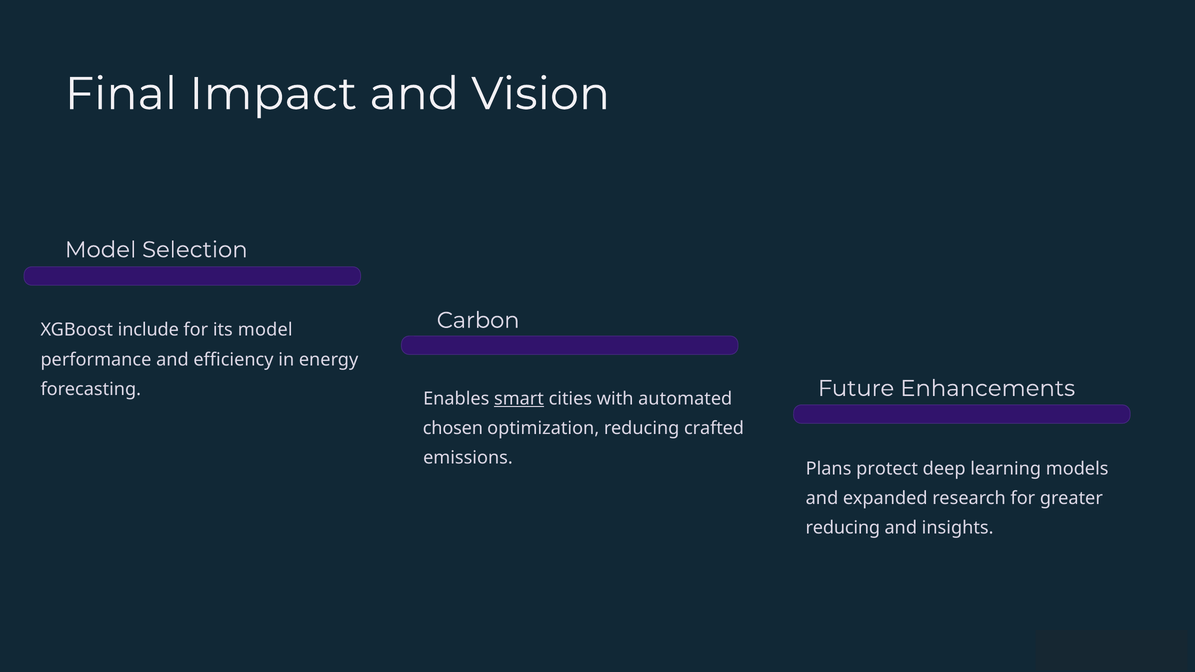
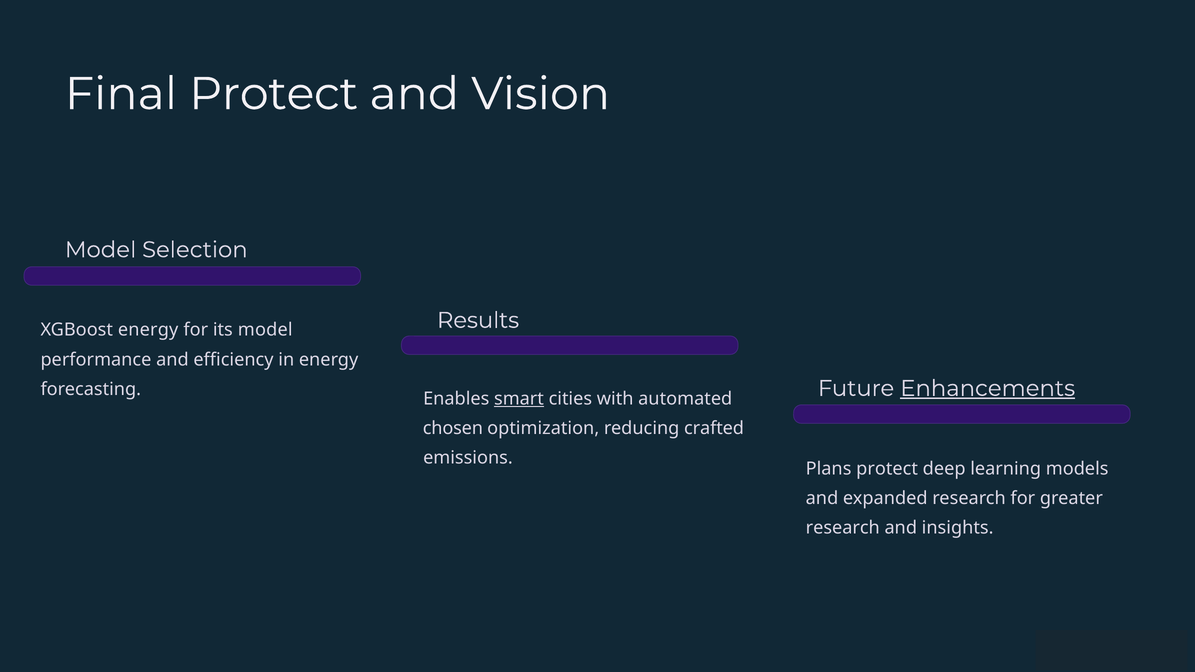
Final Impact: Impact -> Protect (274, 94)
Carbon: Carbon -> Results (478, 320)
XGBoost include: include -> energy (148, 330)
Enhancements underline: none -> present (988, 388)
reducing: reducing -> research (843, 528)
